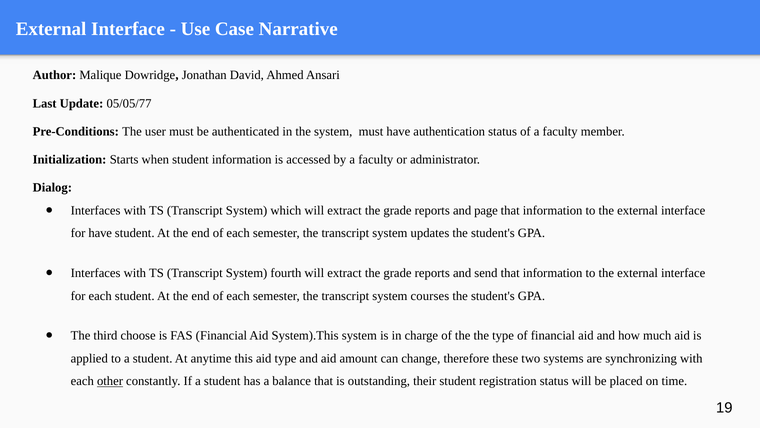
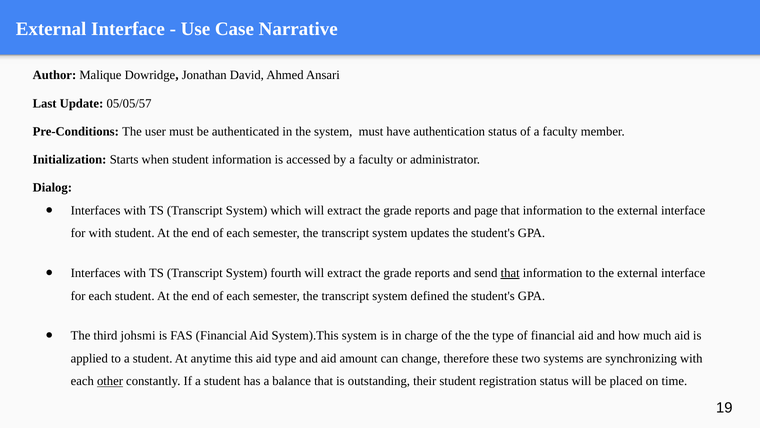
05/05/77: 05/05/77 -> 05/05/57 (129, 103)
for have: have -> with (100, 233)
that underline: none -> present (510, 273)
courses: courses -> defined (430, 295)
choose: choose -> johsmi (138, 335)
